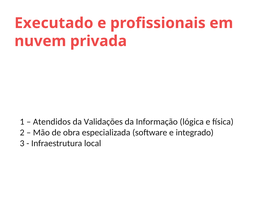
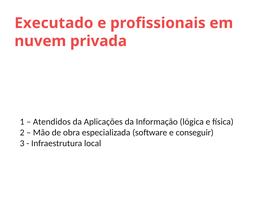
Validações: Validações -> Aplicações (103, 122)
integrado: integrado -> conseguir (195, 133)
